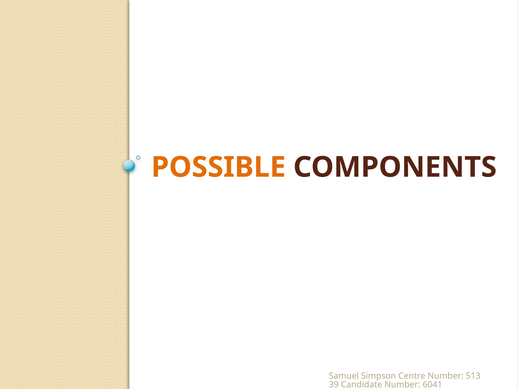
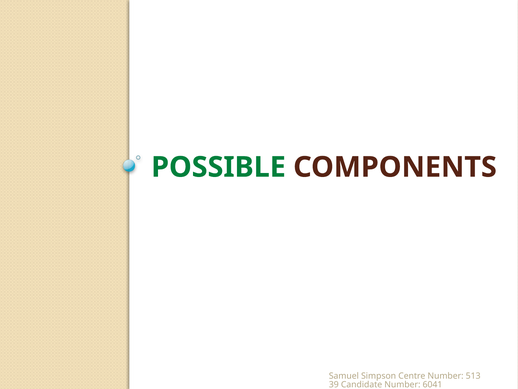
POSSIBLE colour: orange -> green (218, 167)
